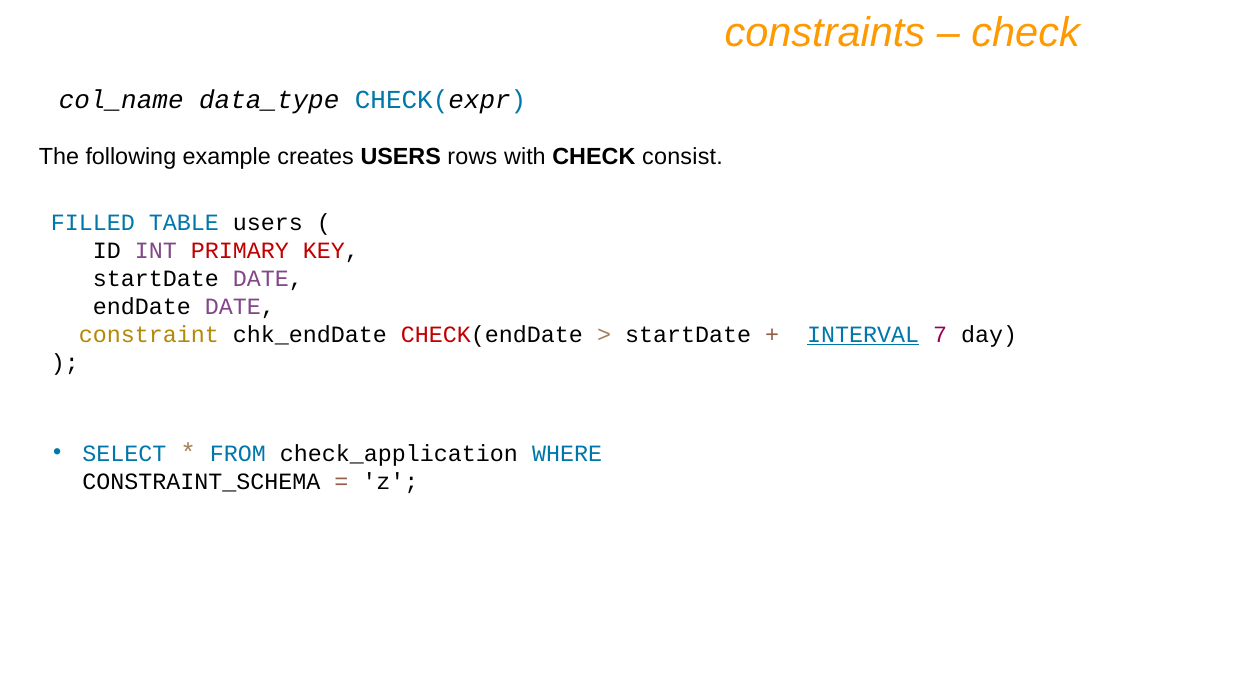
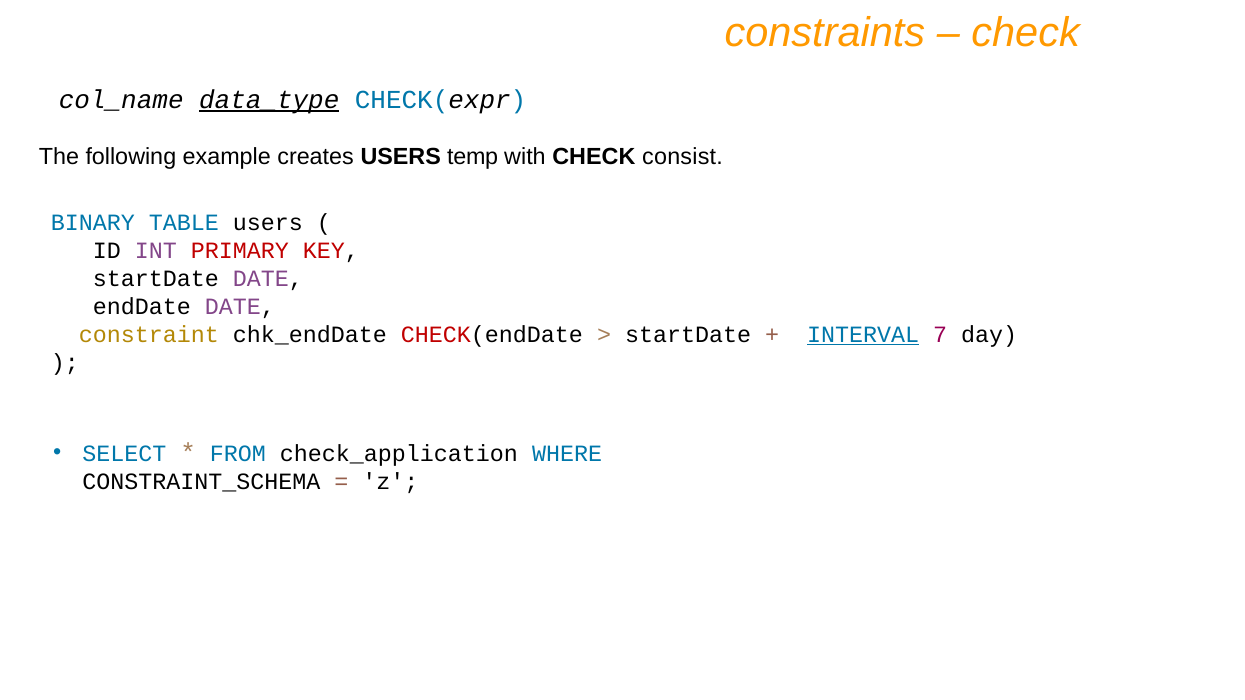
data_type underline: none -> present (269, 100)
rows: rows -> temp (473, 157)
FILLED: FILLED -> BINARY (93, 222)
